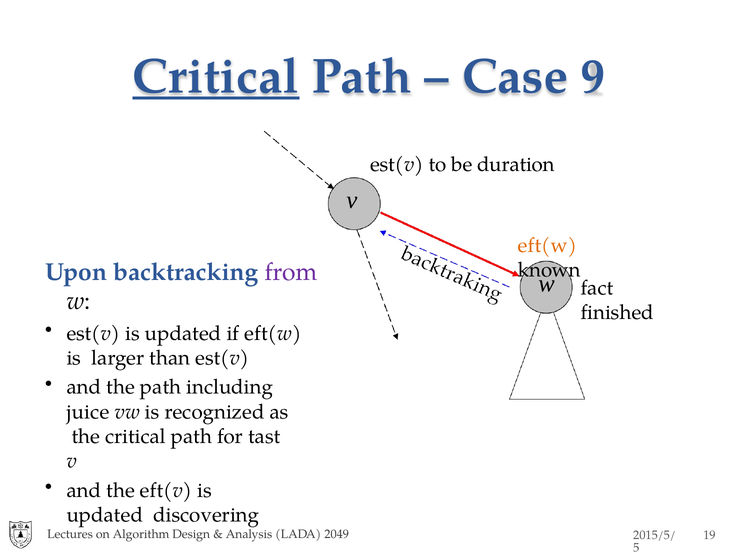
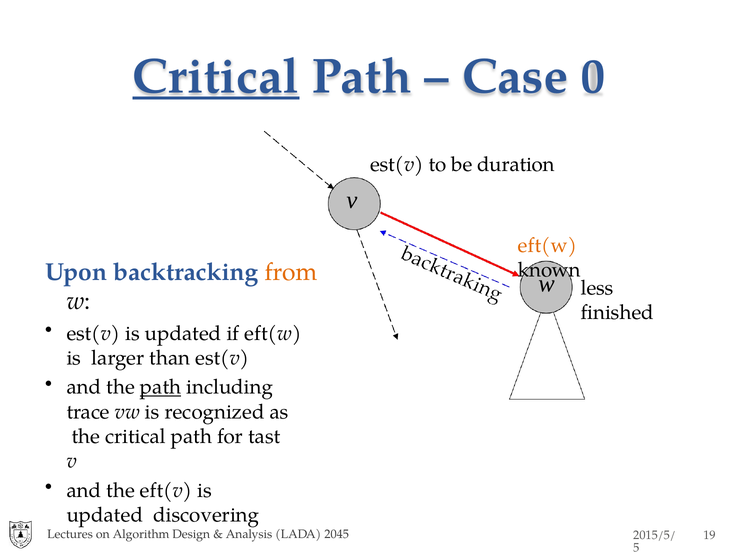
9: 9 -> 0 (593, 77)
from colour: purple -> orange (291, 272)
fact: fact -> less (597, 288)
path underline: none -> present (161, 388)
juice: juice -> trace (88, 412)
2049: 2049 -> 2045 (337, 535)
